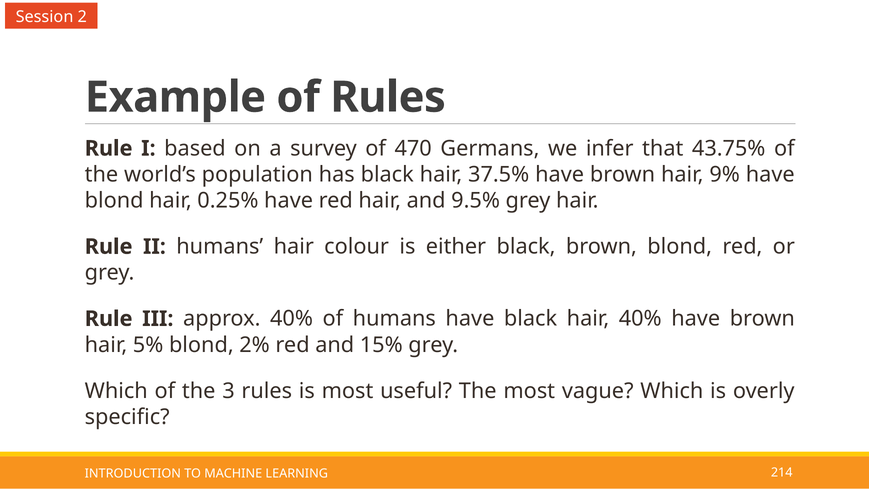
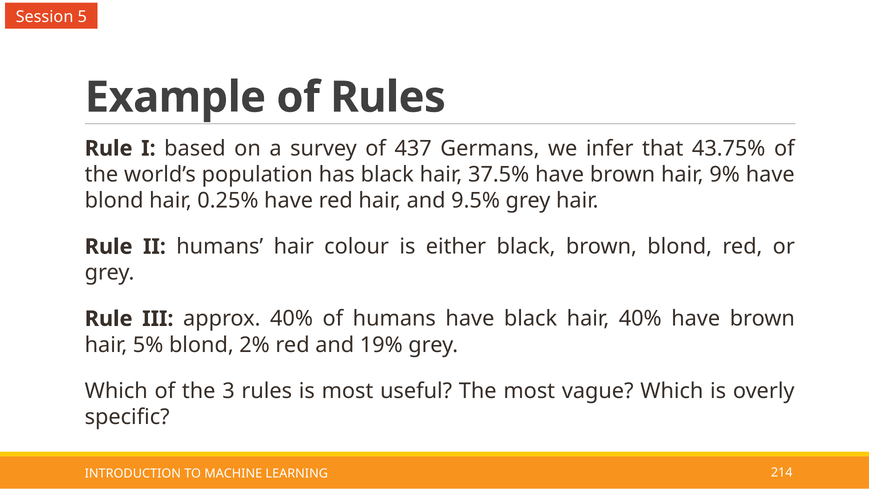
2: 2 -> 5 (82, 17)
470: 470 -> 437 (413, 148)
15%: 15% -> 19% (381, 345)
